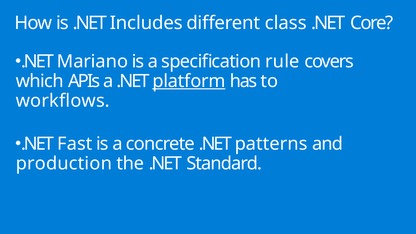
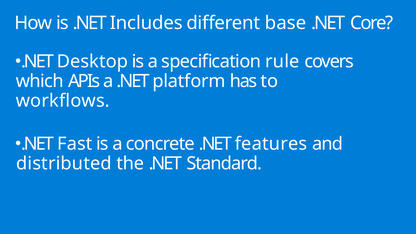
class: class -> base (286, 23)
Mariano: Mariano -> Desktop (92, 61)
platform underline: present -> none (189, 81)
patterns: patterns -> features (271, 144)
production: production -> distributed (64, 164)
